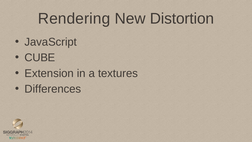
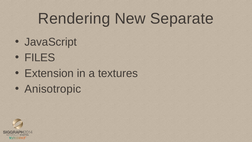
Distortion: Distortion -> Separate (182, 19)
CUBE: CUBE -> FILES (40, 58)
Differences: Differences -> Anisotropic (53, 89)
